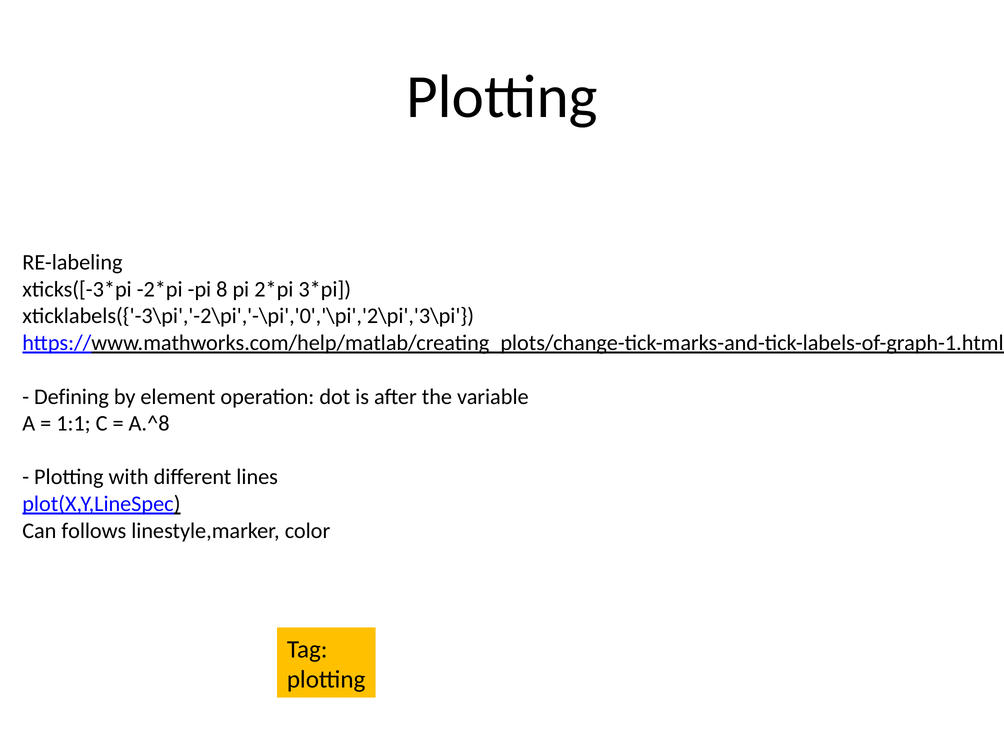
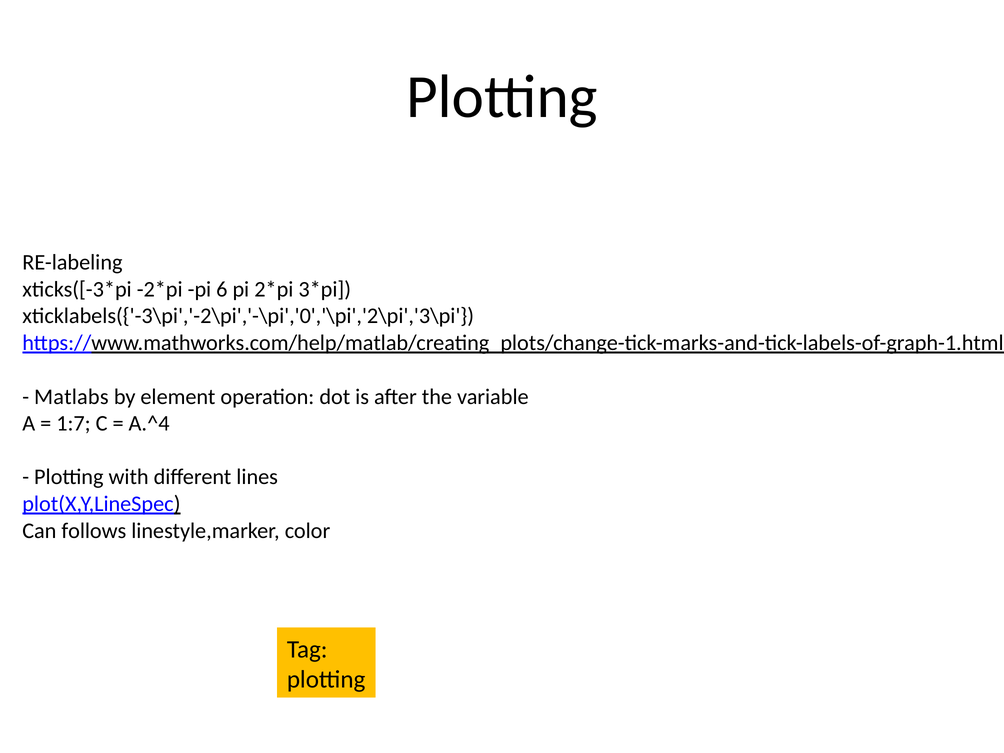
8: 8 -> 6 (222, 289)
Defining: Defining -> Matlabs (71, 397)
1:1: 1:1 -> 1:7 (73, 424)
A.^8: A.^8 -> A.^4 (149, 424)
